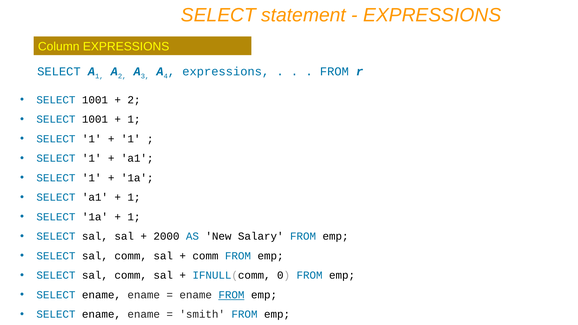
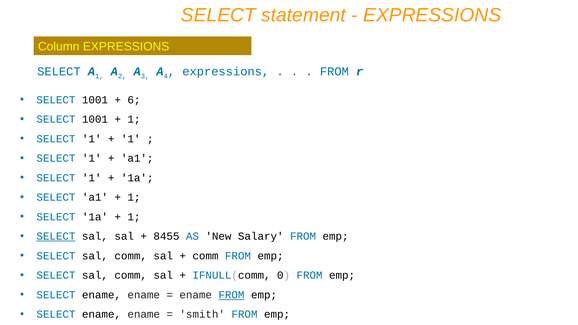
2: 2 -> 6 (134, 100)
SELECT underline: none -> present (56, 236)
2000: 2000 -> 8455 (166, 236)
